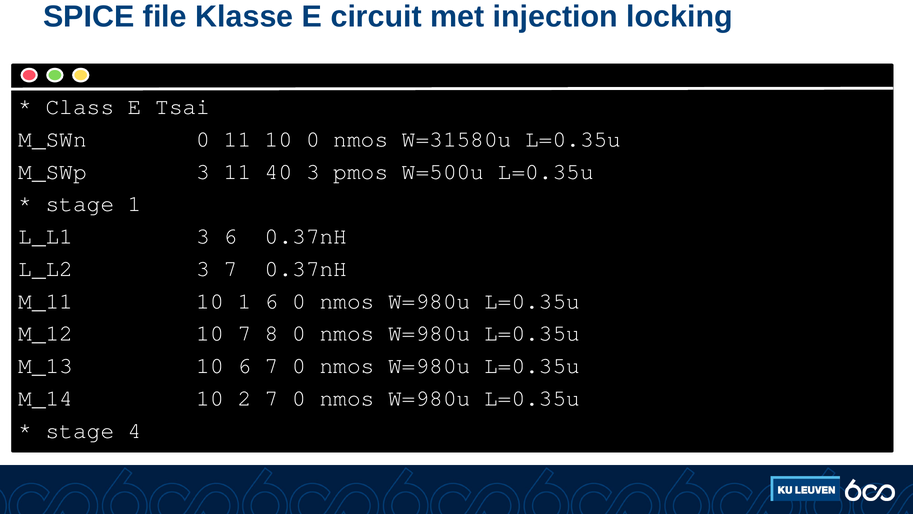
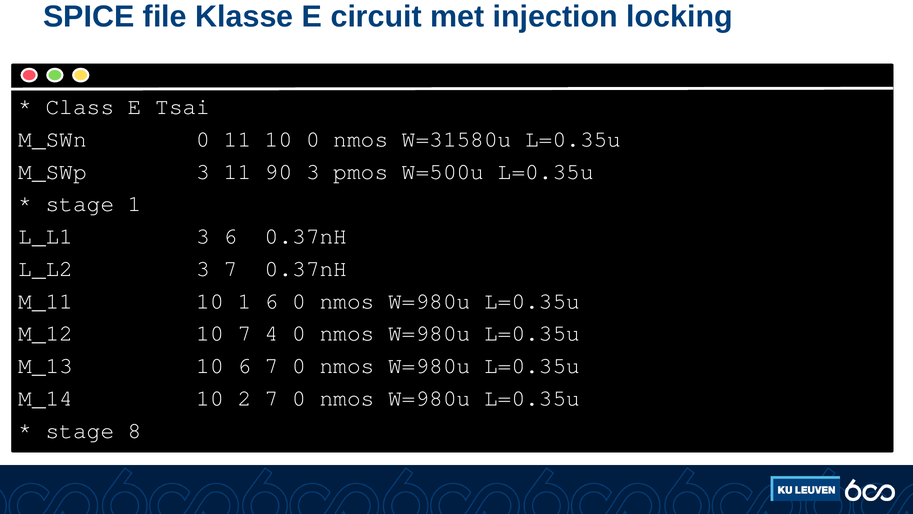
40: 40 -> 90 (279, 171)
8: 8 -> 4 (272, 333)
4: 4 -> 8 (135, 430)
